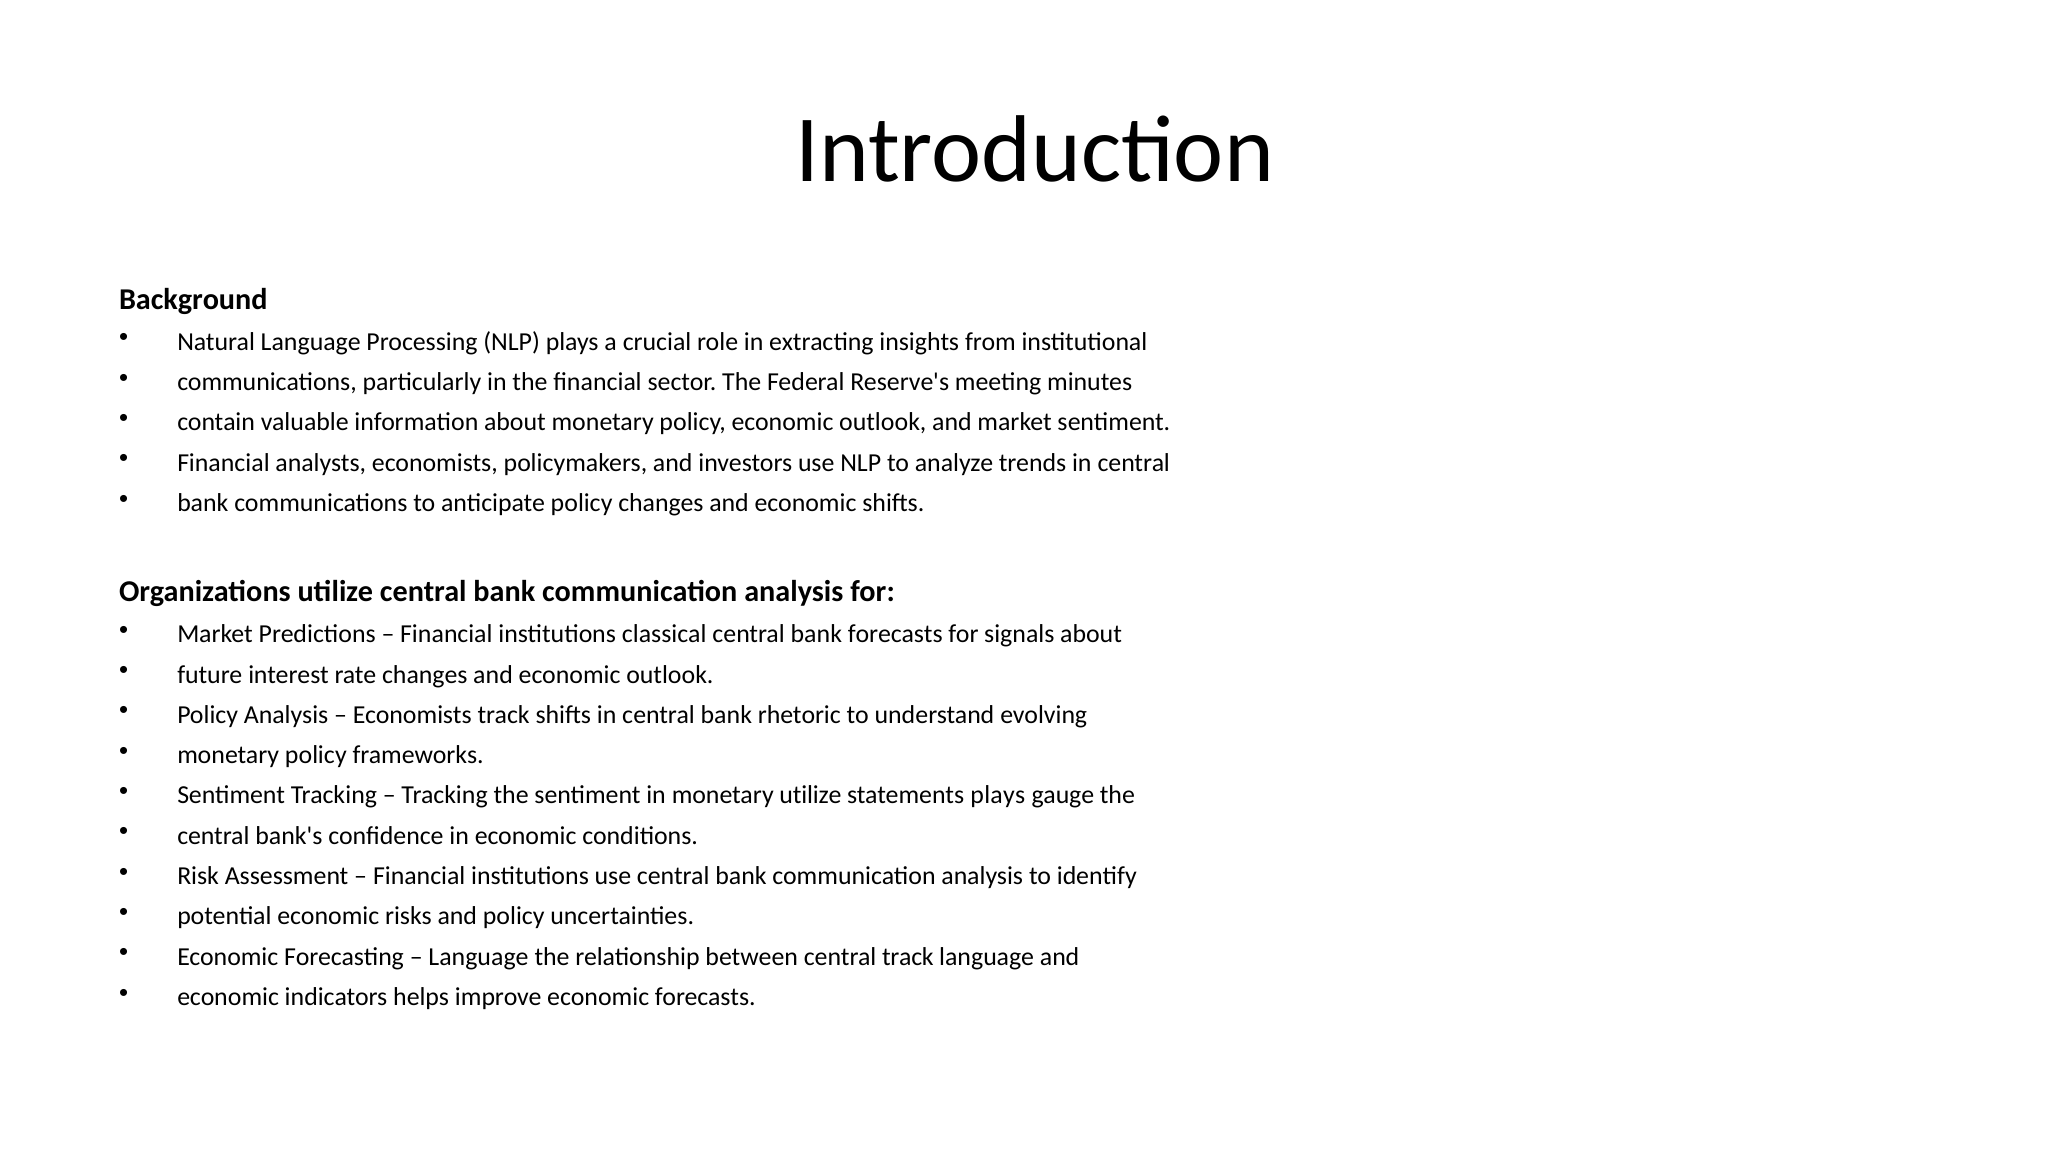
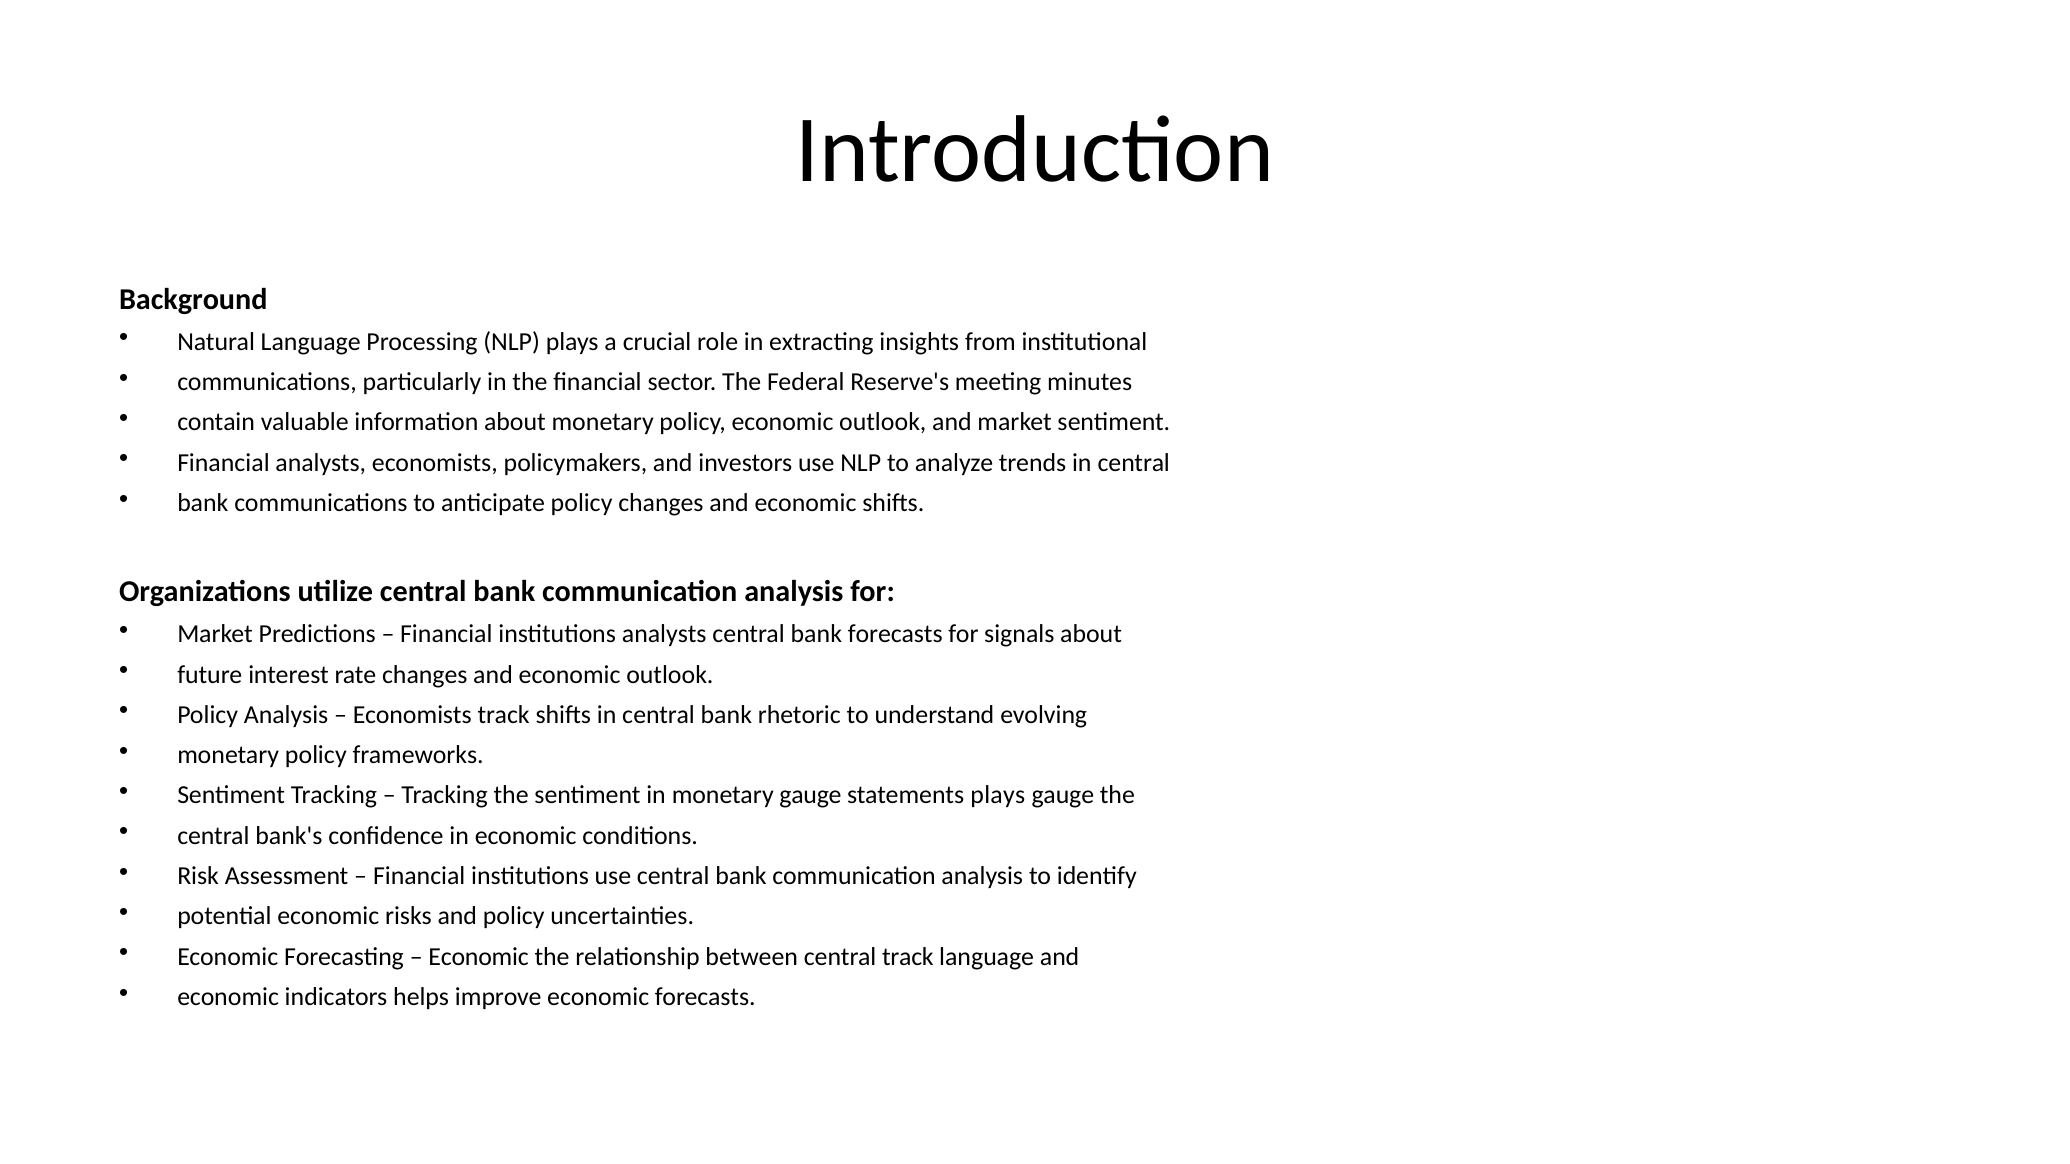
institutions classical: classical -> analysts (664, 634)
monetary utilize: utilize -> gauge (810, 796)
Language: Language -> Economic (479, 957)
